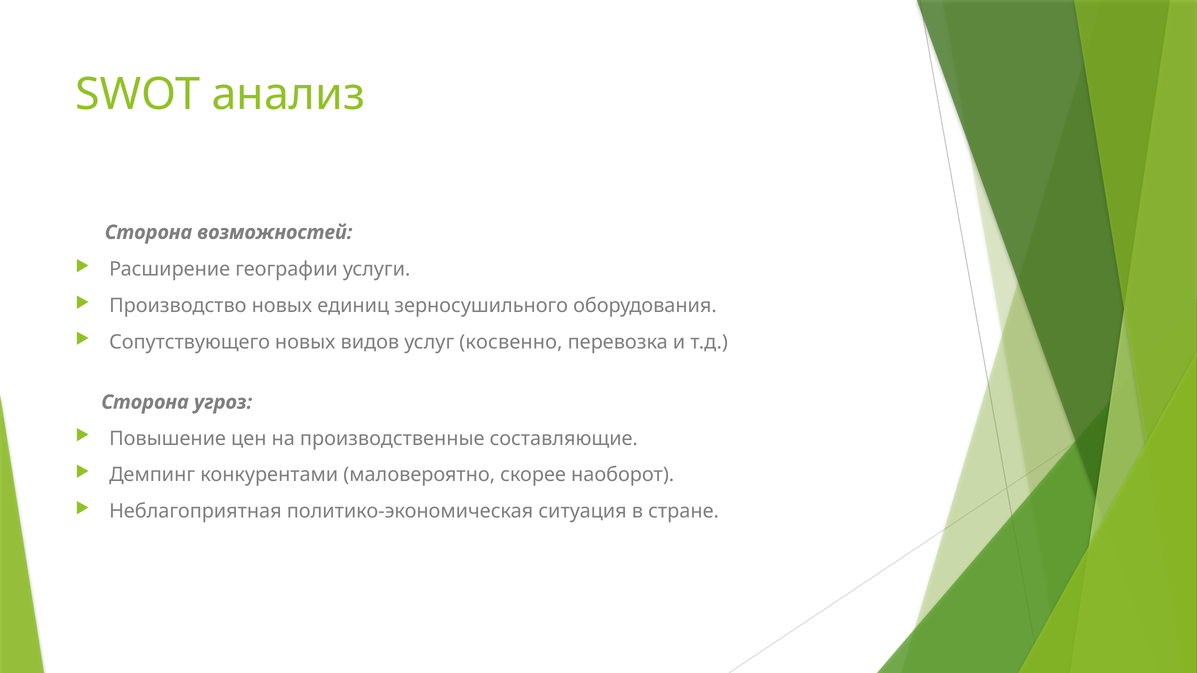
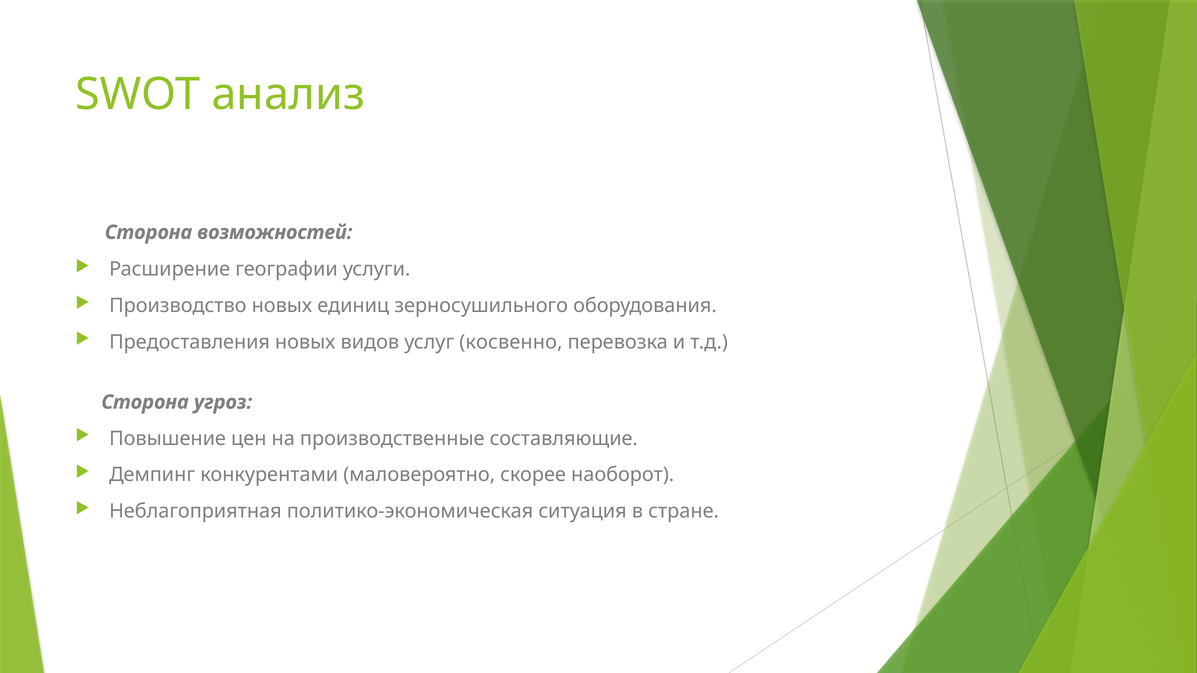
Сопутствующего: Сопутствующего -> Предоставления (190, 342)
